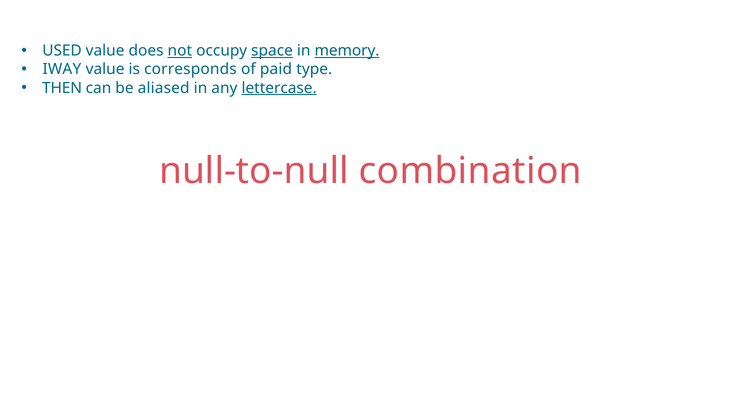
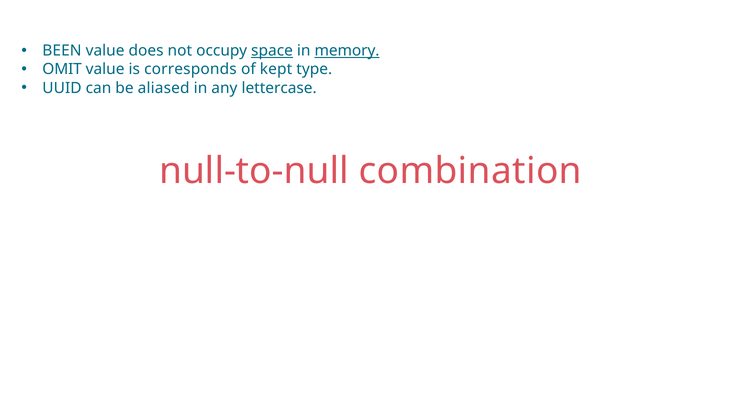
USED: USED -> BEEN (62, 51)
not underline: present -> none (180, 51)
IWAY: IWAY -> OMIT (62, 69)
paid: paid -> kept (276, 69)
THEN: THEN -> UUID (62, 88)
lettercase underline: present -> none (279, 88)
